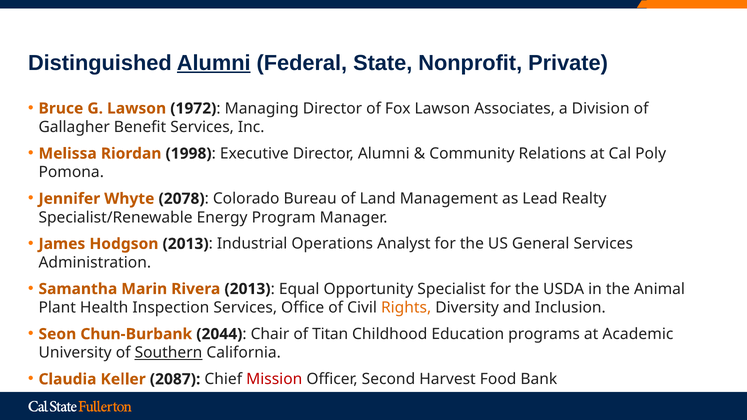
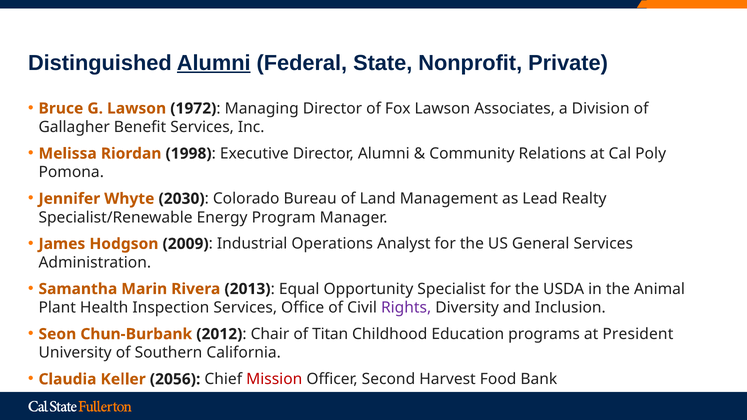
2078: 2078 -> 2030 (182, 199)
Hodgson 2013: 2013 -> 2009 (186, 244)
Rights colour: orange -> purple (406, 308)
2044: 2044 -> 2012 (219, 334)
Academic: Academic -> President (638, 334)
Southern underline: present -> none (168, 353)
2087: 2087 -> 2056 (175, 379)
